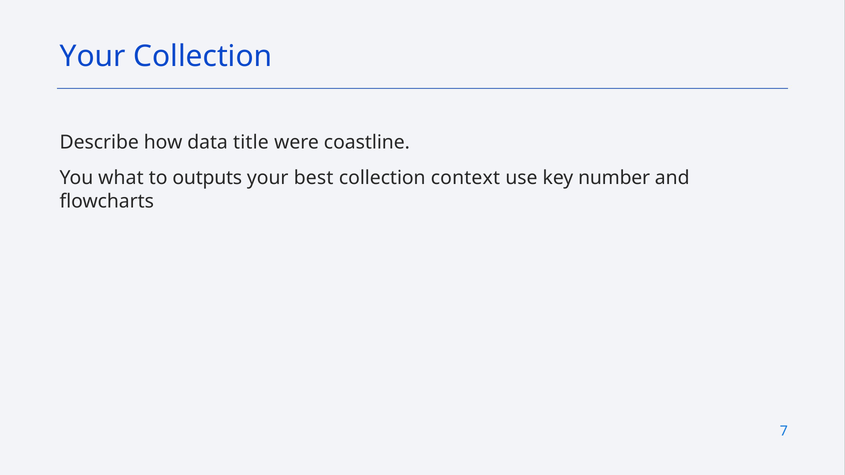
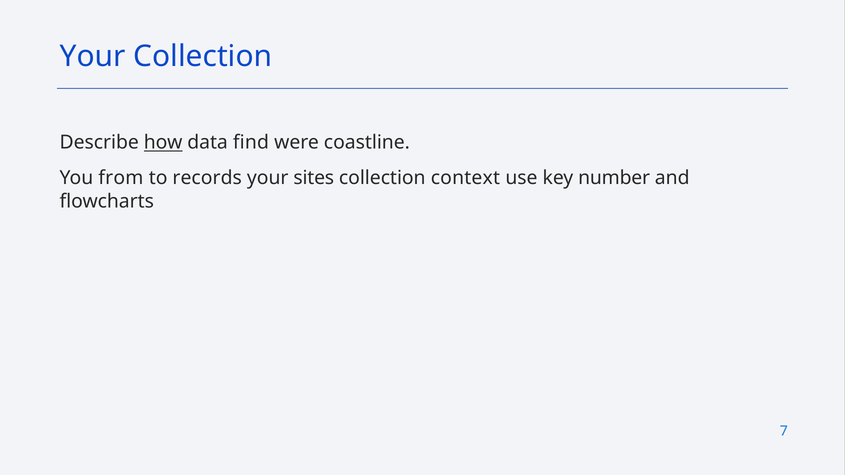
how underline: none -> present (163, 143)
title: title -> find (251, 143)
what: what -> from (121, 178)
outputs: outputs -> records (207, 178)
best: best -> sites (314, 178)
